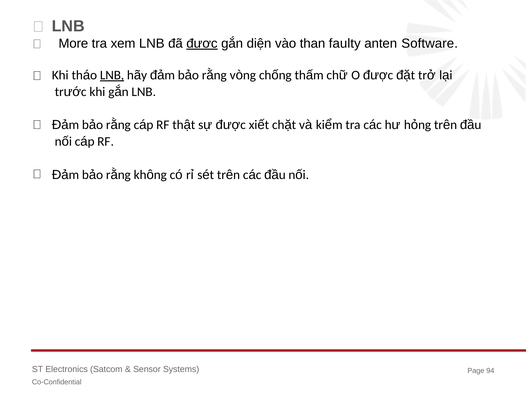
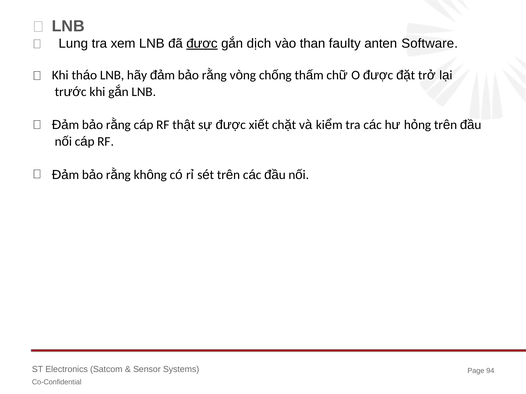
More: More -> Lung (73, 44)
diện: diện -> dịch (259, 44)
LNB underline: present -> none (112, 75)
